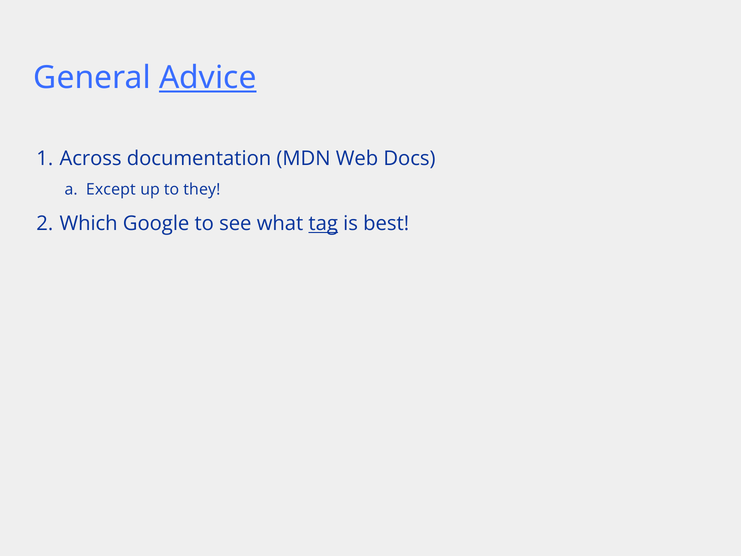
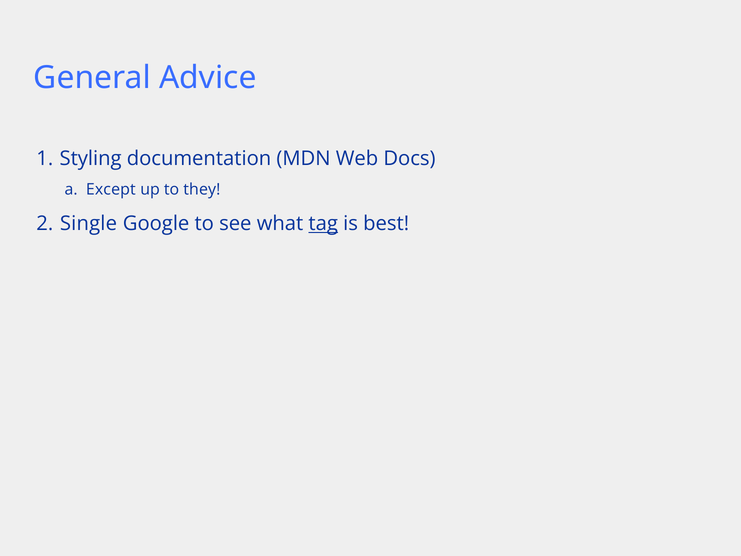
Advice underline: present -> none (208, 78)
Across: Across -> Styling (91, 159)
Which: Which -> Single (88, 224)
